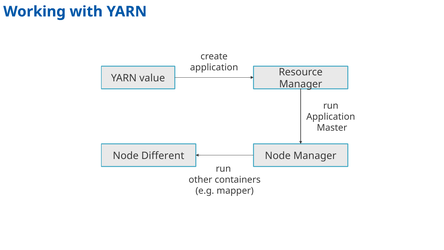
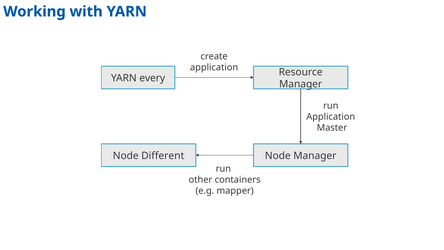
value: value -> every (152, 78)
